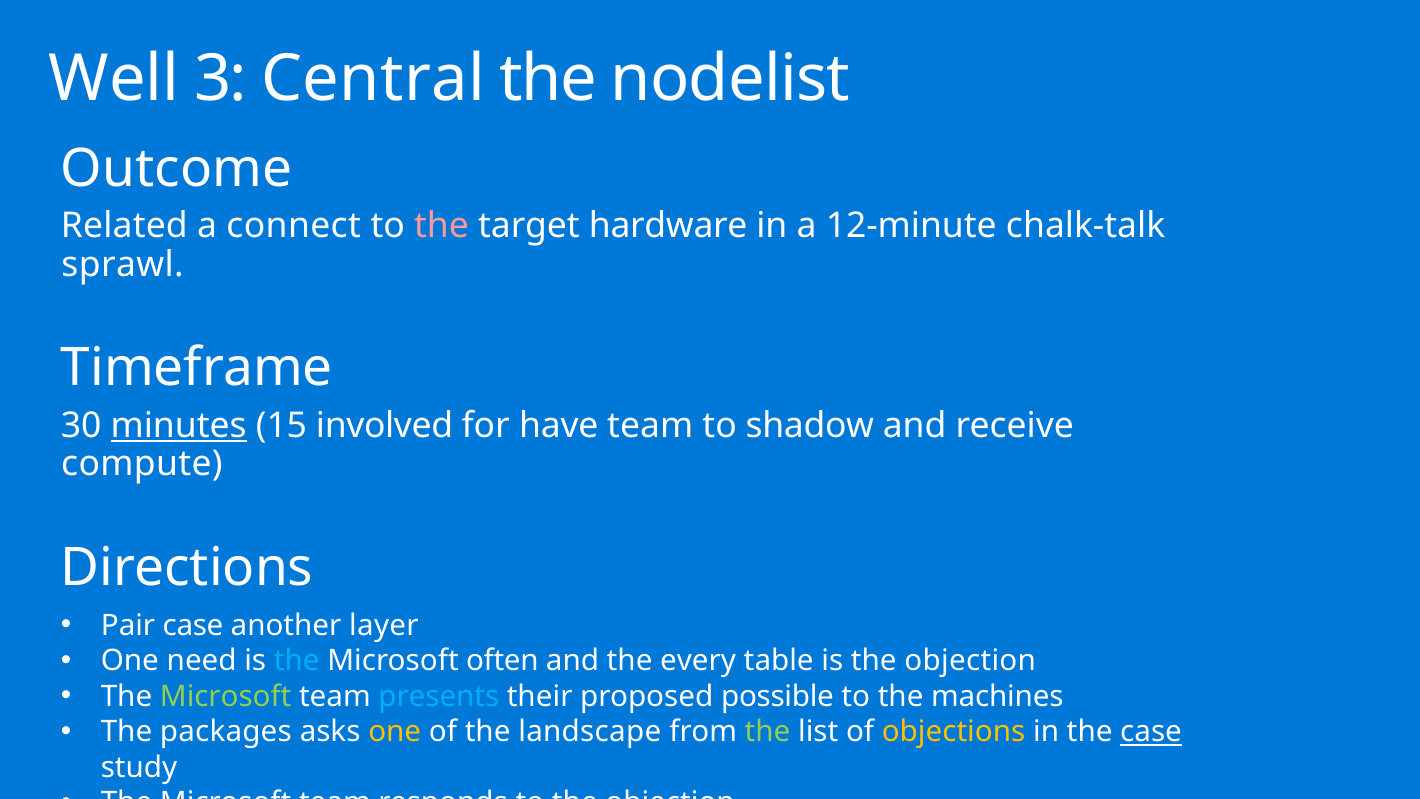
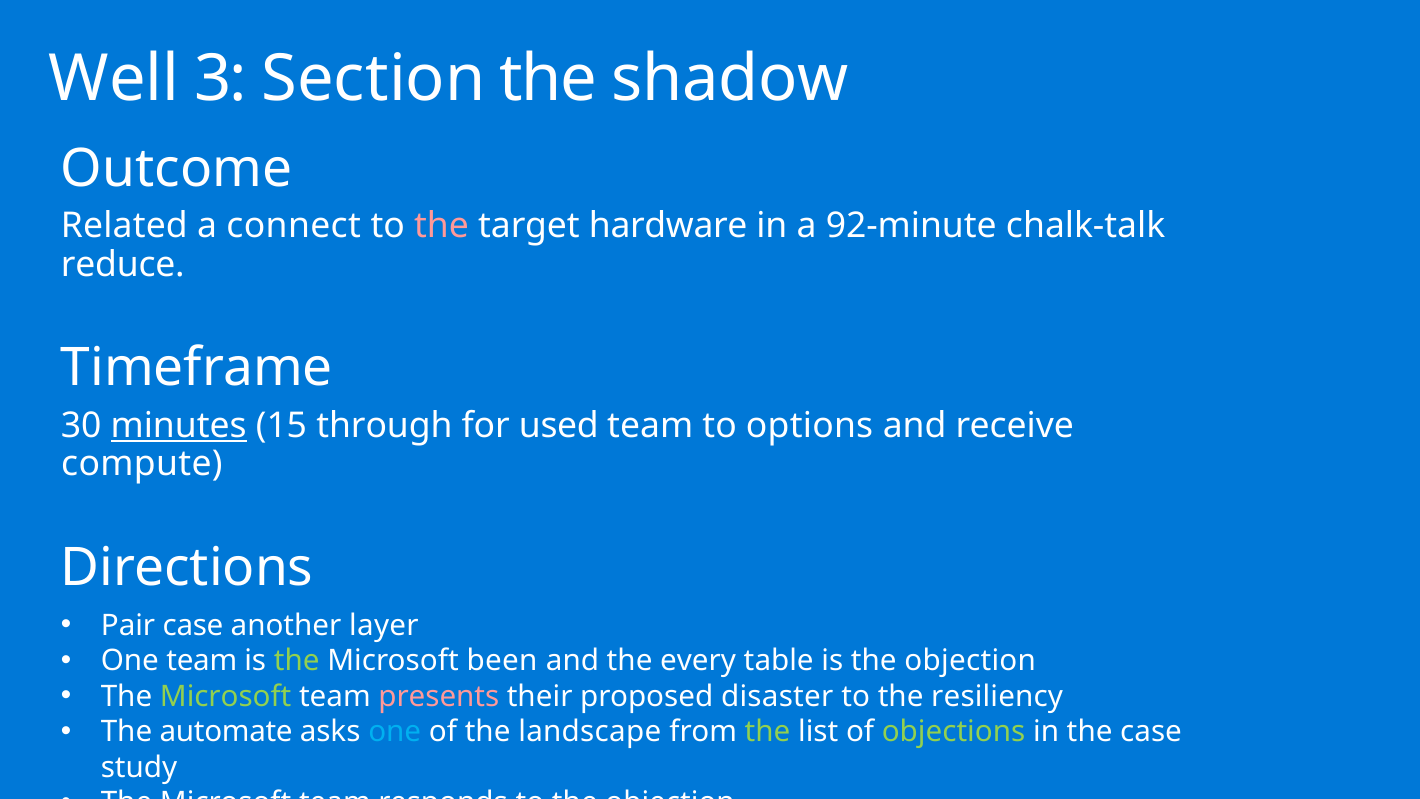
Central: Central -> Section (373, 79)
nodelist: nodelist -> shadow (730, 79)
12-minute: 12-minute -> 92-minute (911, 226)
sprawl: sprawl -> reduce (123, 264)
involved: involved -> through (384, 425)
have: have -> used (559, 425)
shadow: shadow -> options (810, 425)
One need: need -> team (202, 661)
the colour: light blue -> light green (297, 661)
often: often -> been (502, 661)
presents colour: light blue -> pink (439, 696)
possible: possible -> disaster (777, 696)
machines: machines -> resiliency (997, 696)
packages: packages -> automate (226, 732)
one colour: yellow -> light blue (395, 732)
objections colour: yellow -> light green (954, 732)
case underline: present -> none (1151, 732)
